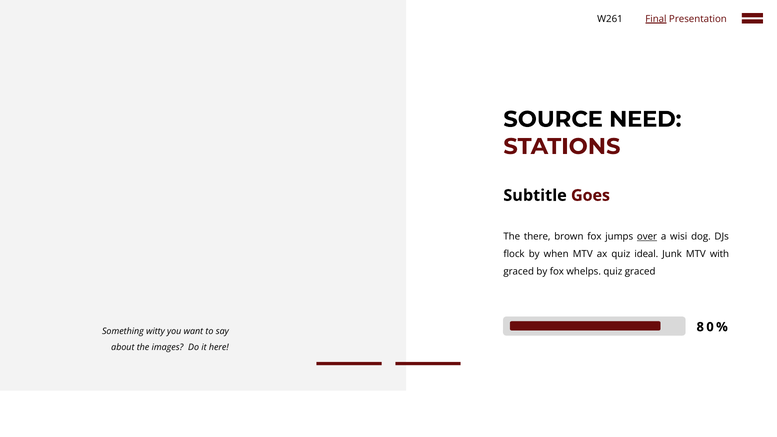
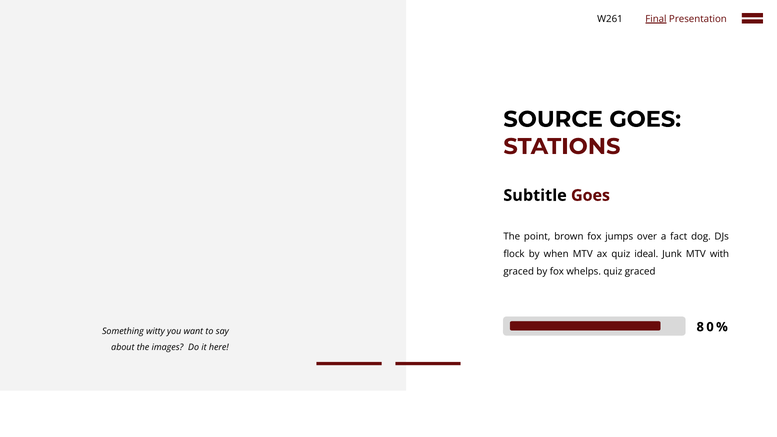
SOURCE NEED: NEED -> GOES (645, 119)
there: there -> point (537, 236)
over underline: present -> none (647, 236)
wisi: wisi -> fact (679, 236)
